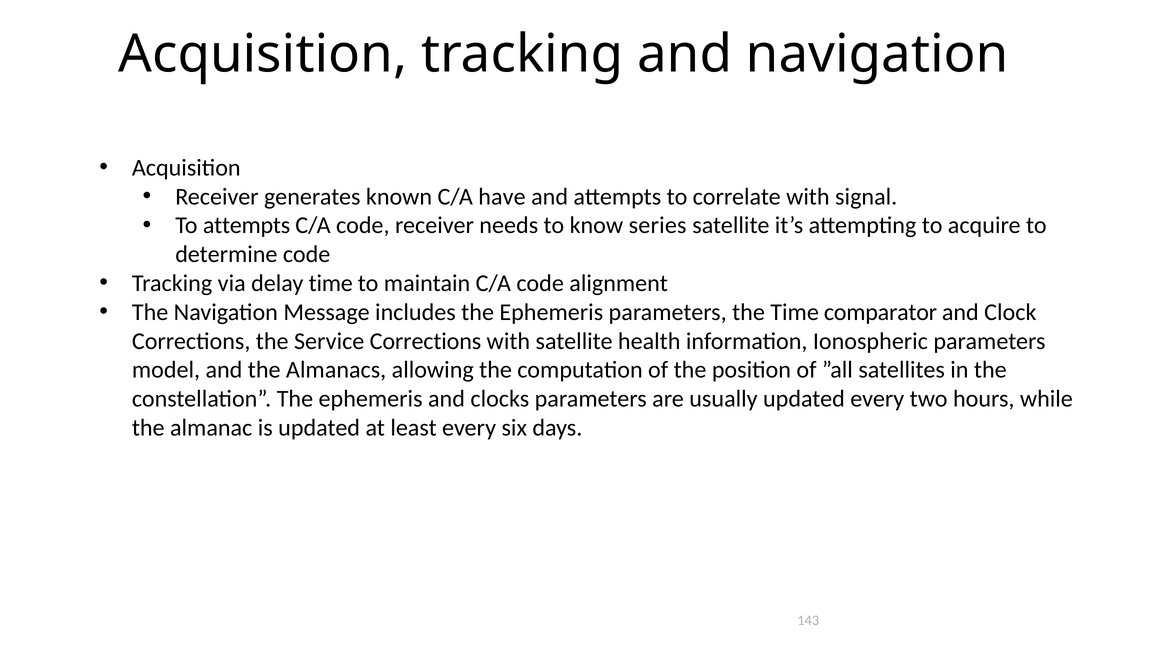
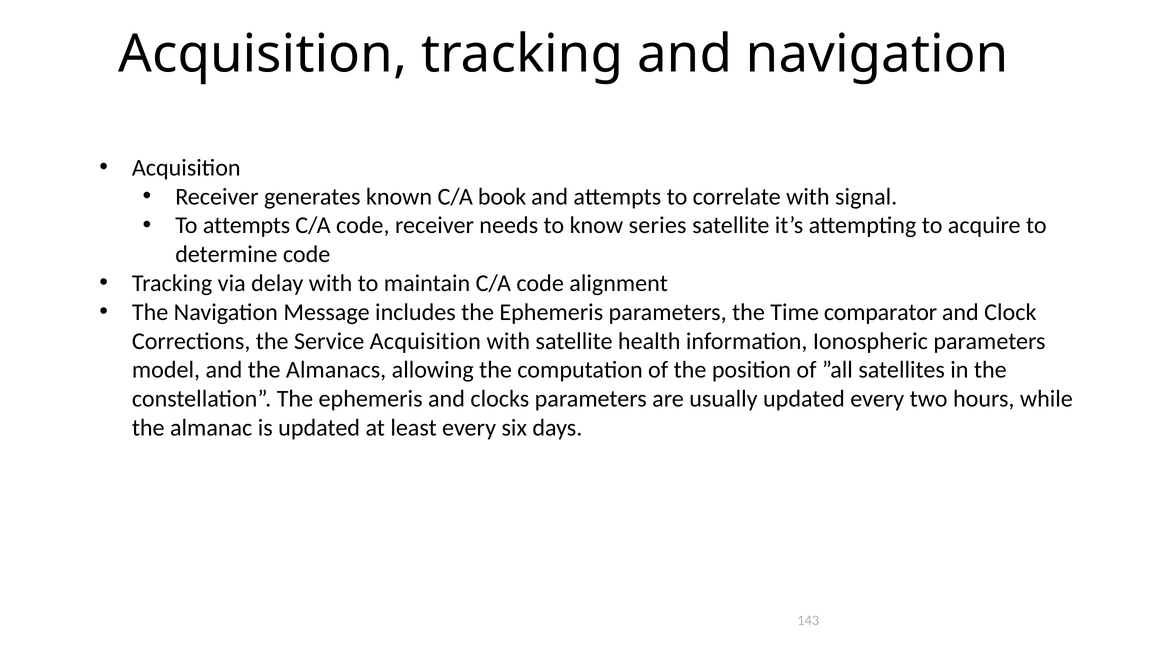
have: have -> book (502, 197)
delay time: time -> with (331, 283)
Service Corrections: Corrections -> Acquisition (425, 341)
